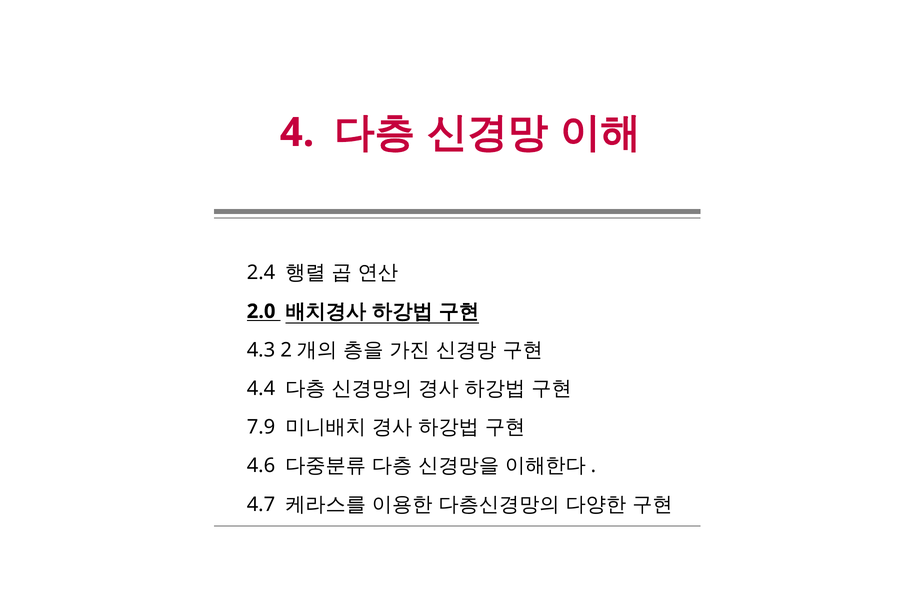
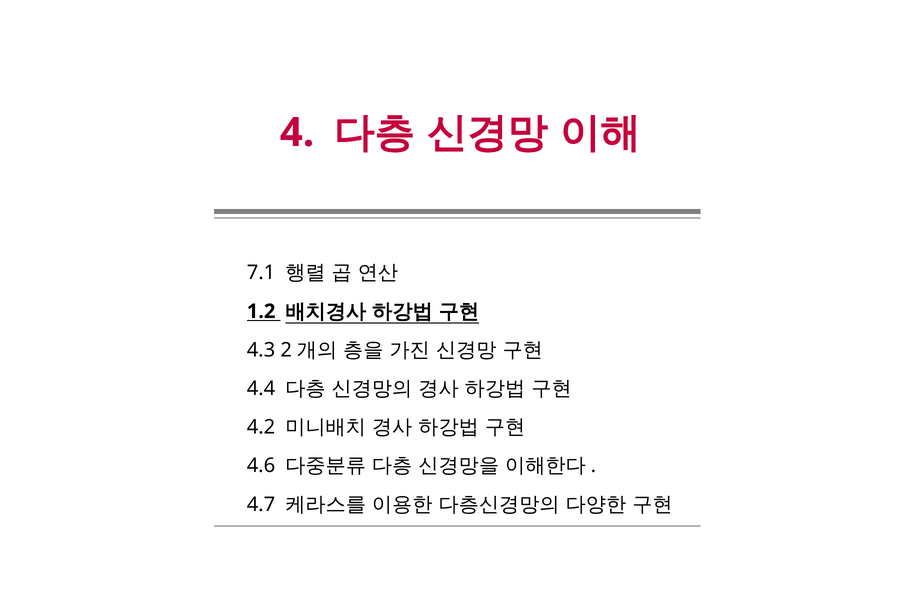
2.4: 2.4 -> 7.1 (261, 273)
2.0: 2.0 -> 1.2 (261, 311)
7.9: 7.9 -> 4.2 (261, 427)
